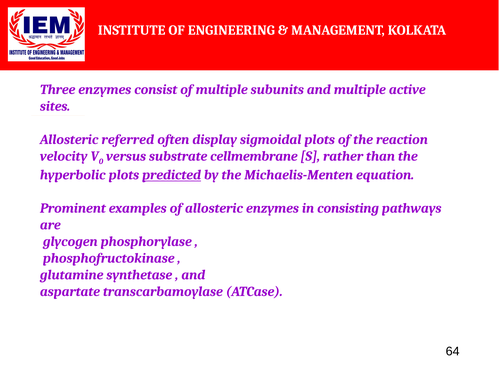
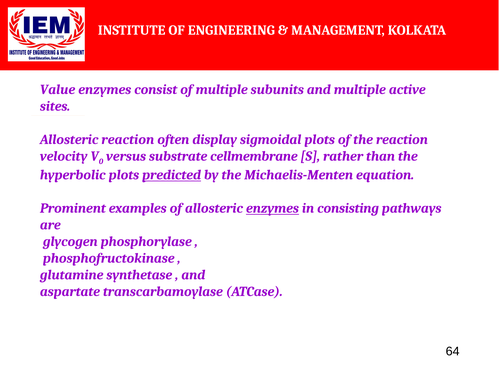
Three: Three -> Value (58, 90)
Allosteric referred: referred -> reaction (128, 140)
enzymes underline: none -> present (272, 208)
